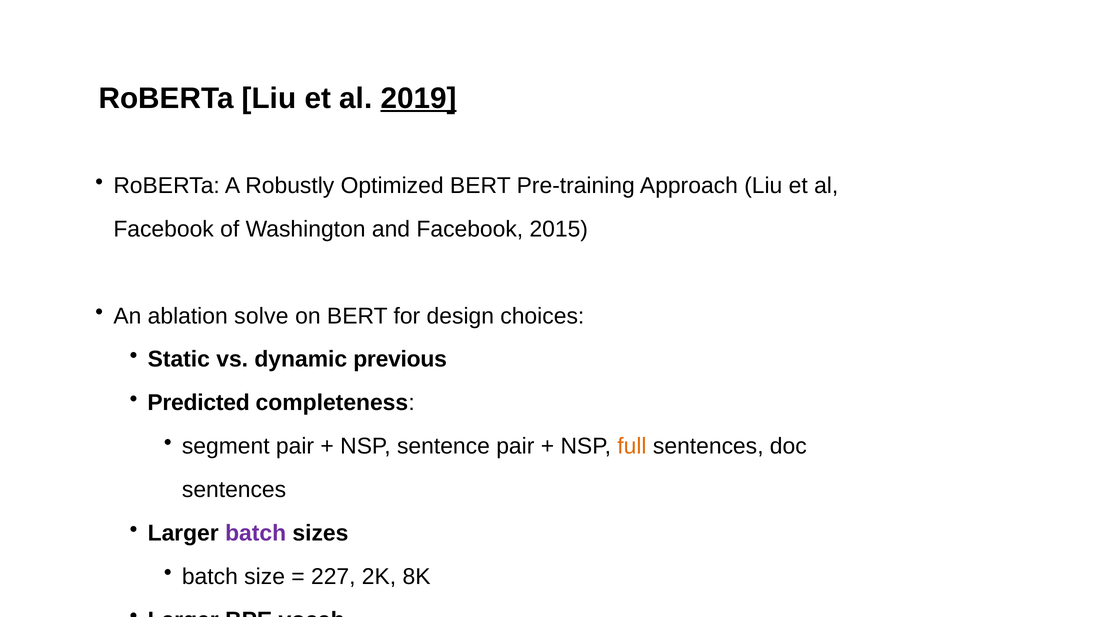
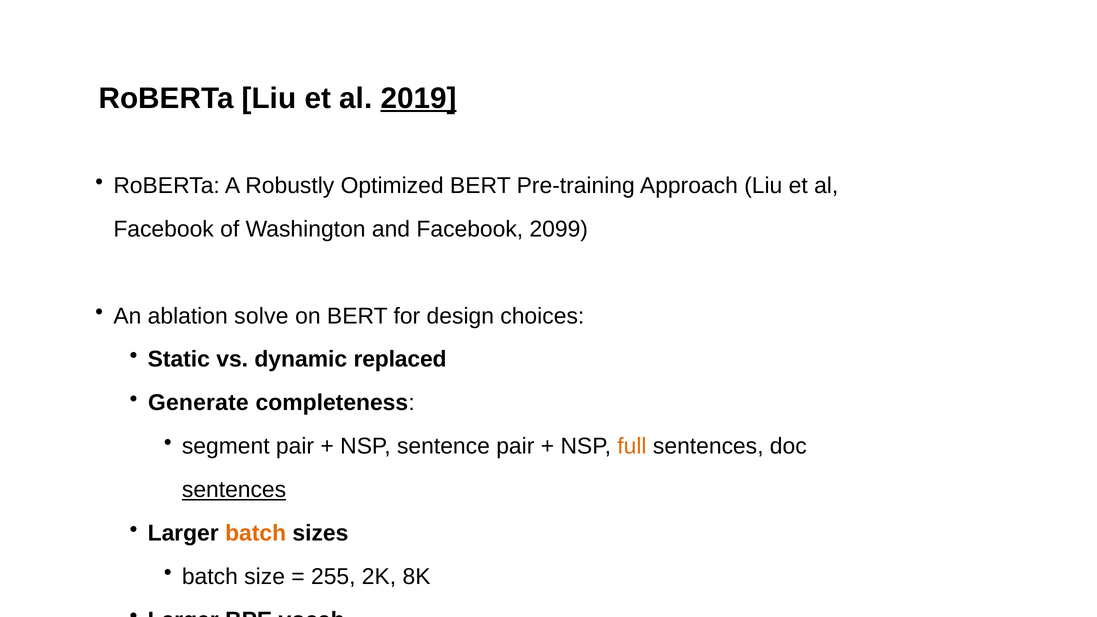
2015: 2015 -> 2099 (559, 229)
previous: previous -> replaced (400, 359)
Predicted: Predicted -> Generate (198, 403)
sentences underline: none -> present (234, 490)
batch colour: purple -> orange (256, 533)
227: 227 -> 255 (333, 577)
